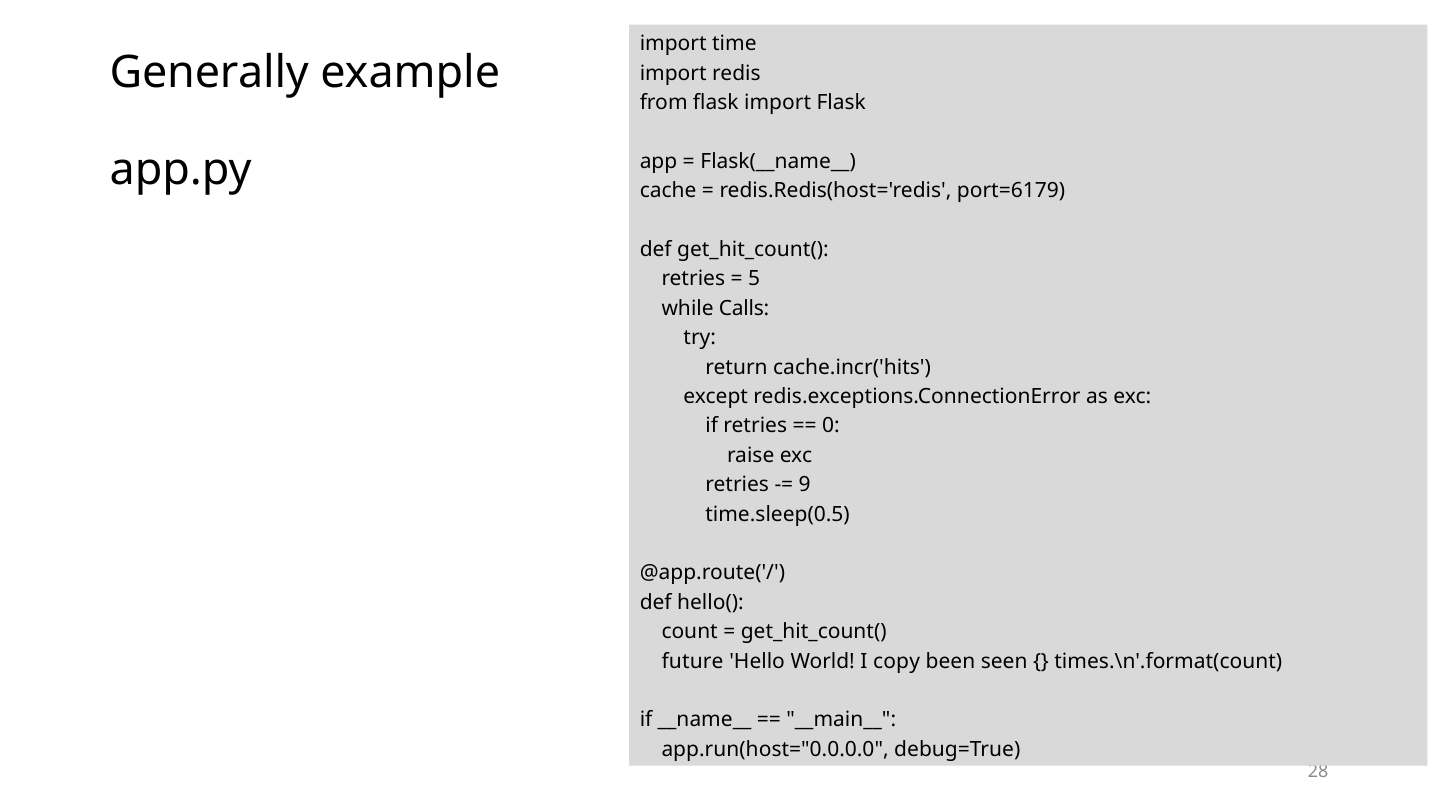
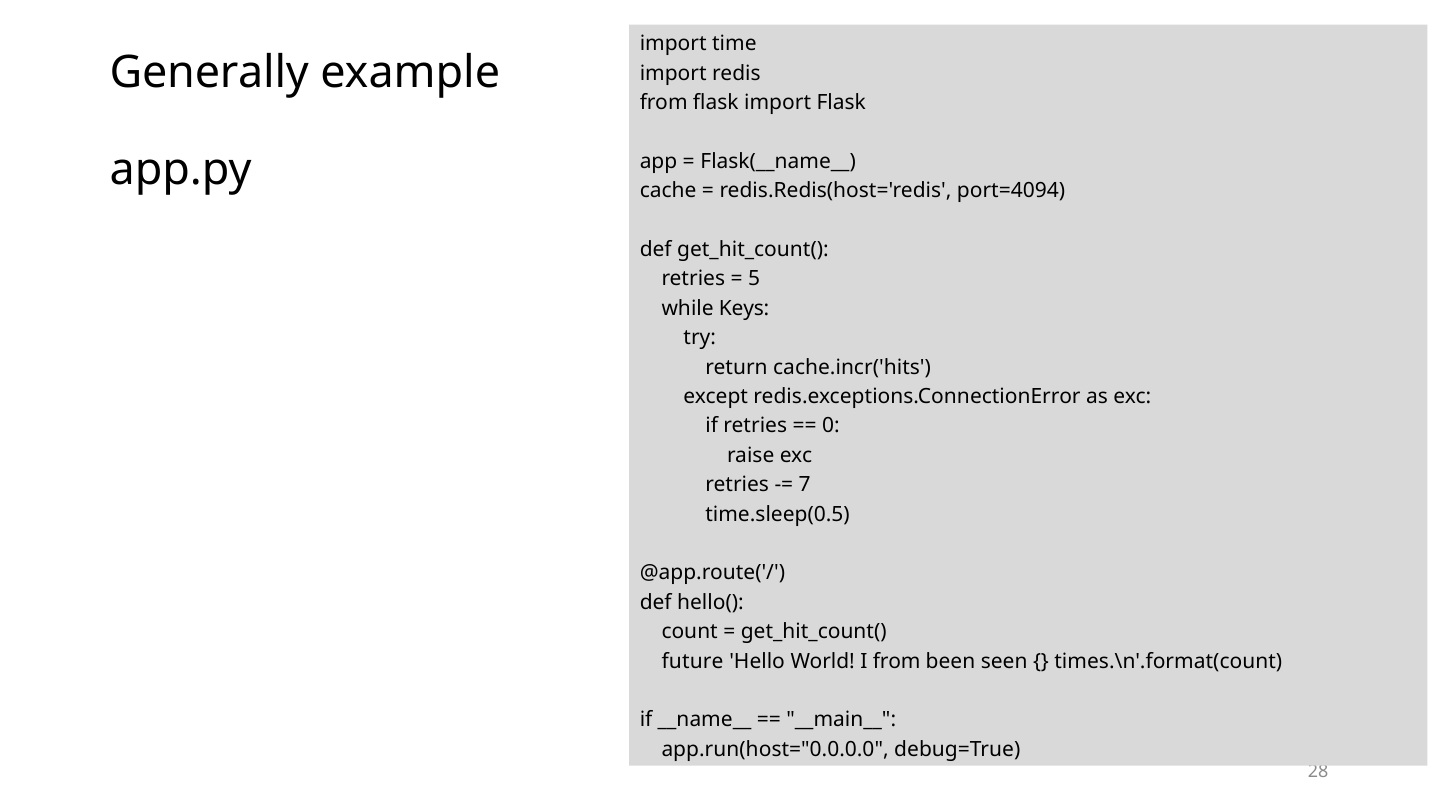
port=6179: port=6179 -> port=4094 (1011, 191)
Calls: Calls -> Keys (744, 308)
9: 9 -> 7 (805, 485)
I copy: copy -> from (897, 661)
